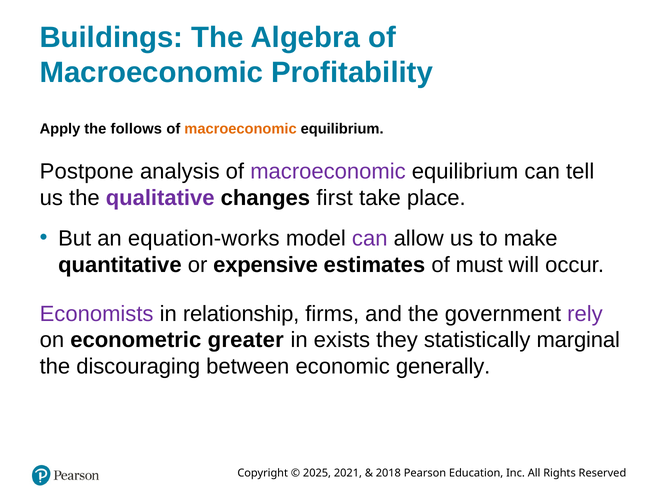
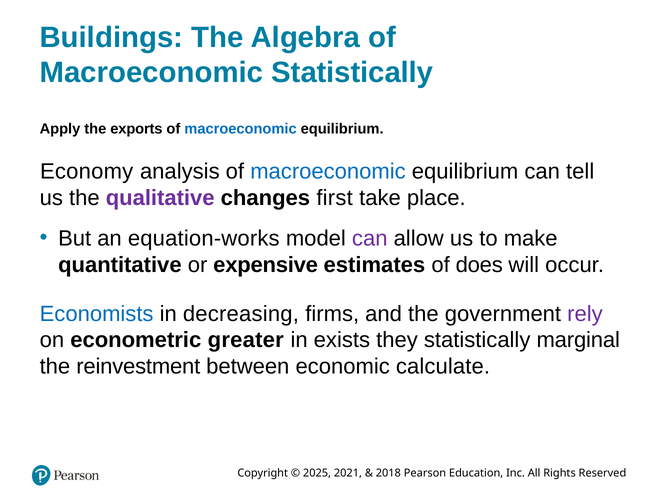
Macroeconomic Profitability: Profitability -> Statistically (352, 73)
follows: follows -> exports (136, 129)
macroeconomic colour: orange -> blue (241, 129)
Postpone: Postpone -> Economy (87, 172)
macroeconomic colour: purple -> blue (328, 172)
must: must -> does (479, 265)
Economists colour: purple -> blue (97, 314)
relationship: relationship -> decreasing (241, 314)
discouraging: discouraging -> reinvestment (138, 366)
generally: generally -> calculate (443, 366)
